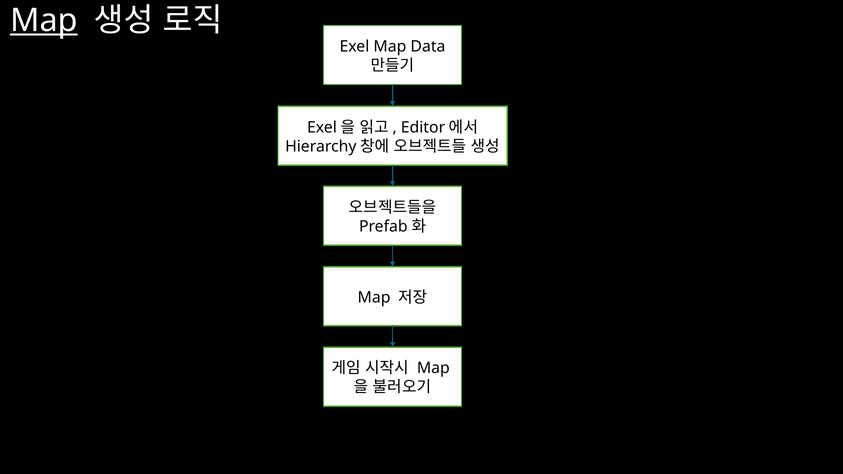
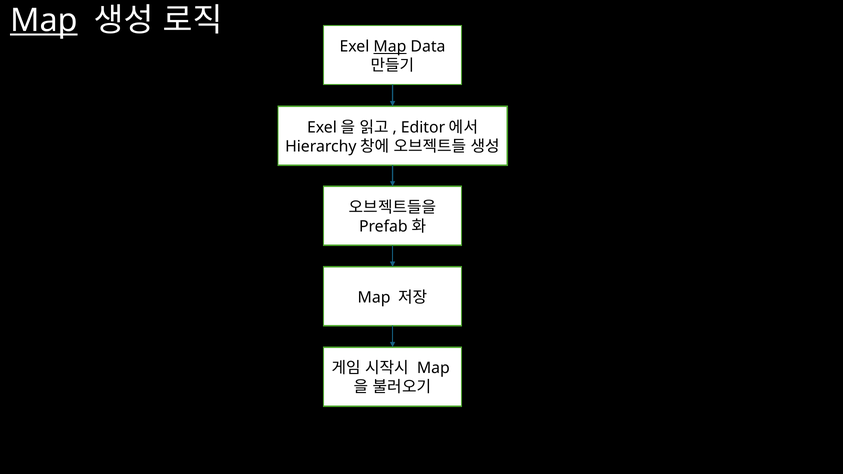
Map underline: none -> present (390, 47)
